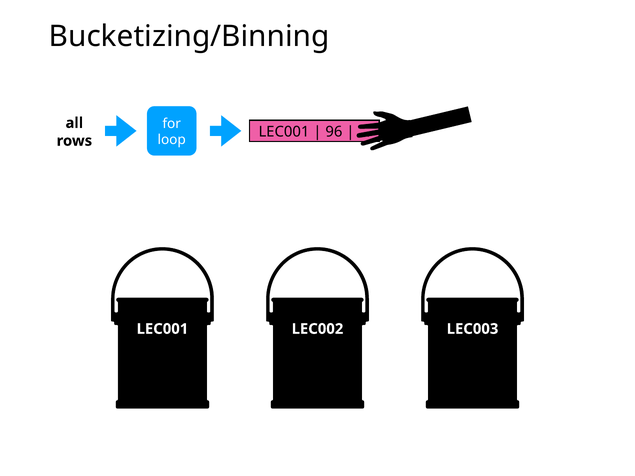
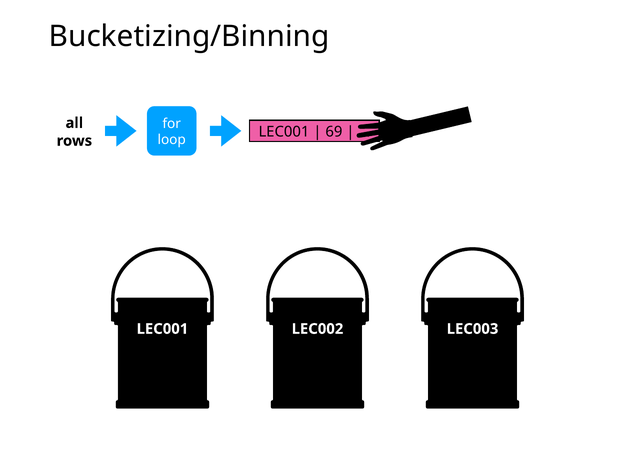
96: 96 -> 69 (334, 132)
